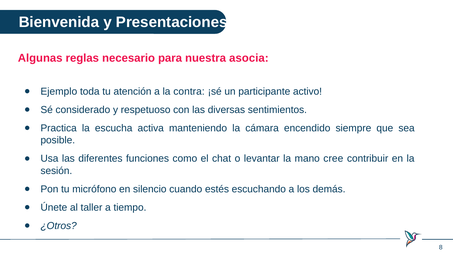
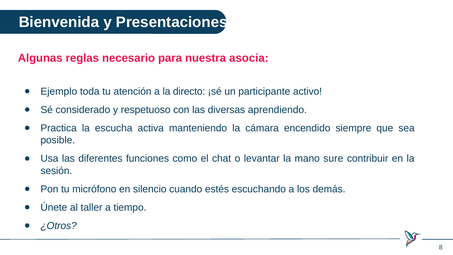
contra: contra -> directo (189, 91)
sentimientos: sentimientos -> aprendiendo (277, 110)
cree: cree -> sure (333, 159)
